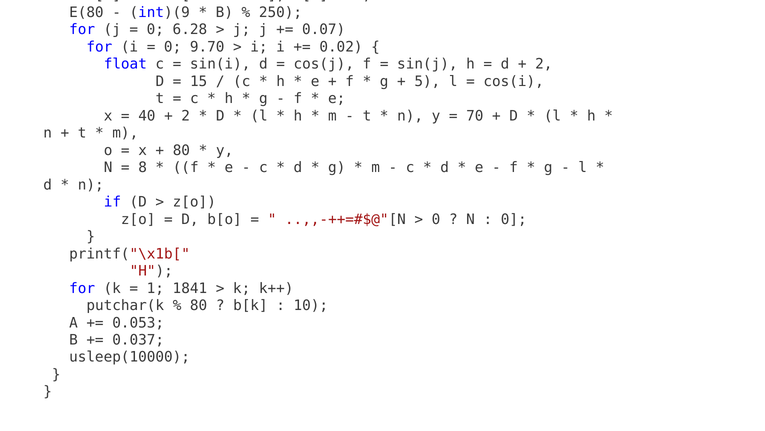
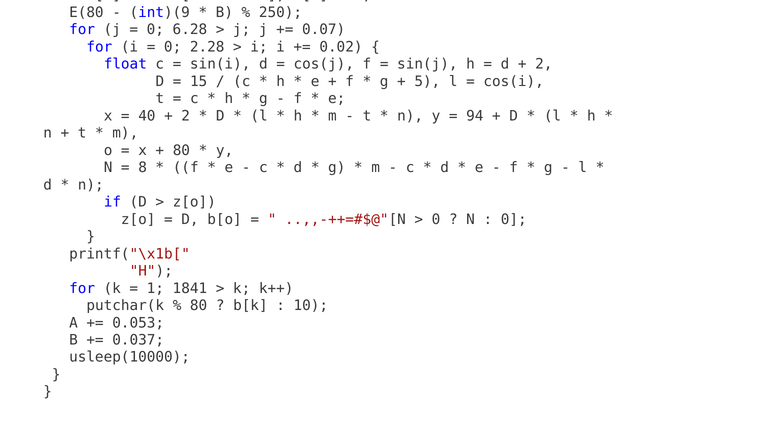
9.70: 9.70 -> 2.28 (207, 47)
70: 70 -> 94 (475, 116)
